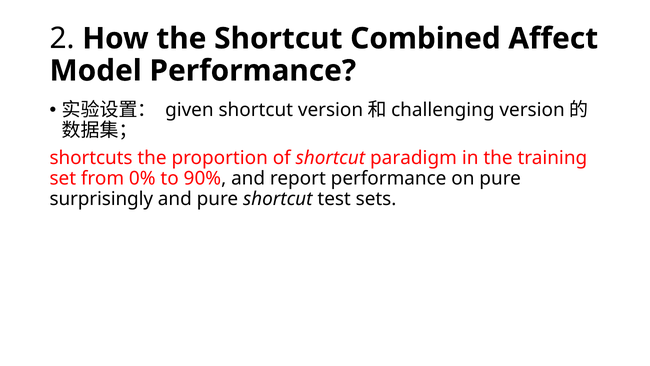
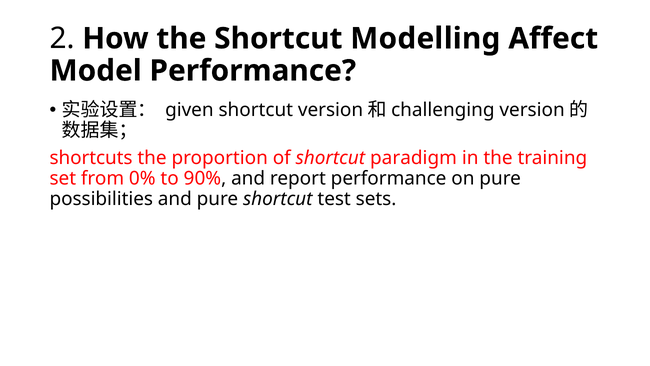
Combined: Combined -> Modelling (425, 39)
surprisingly: surprisingly -> possibilities (101, 199)
